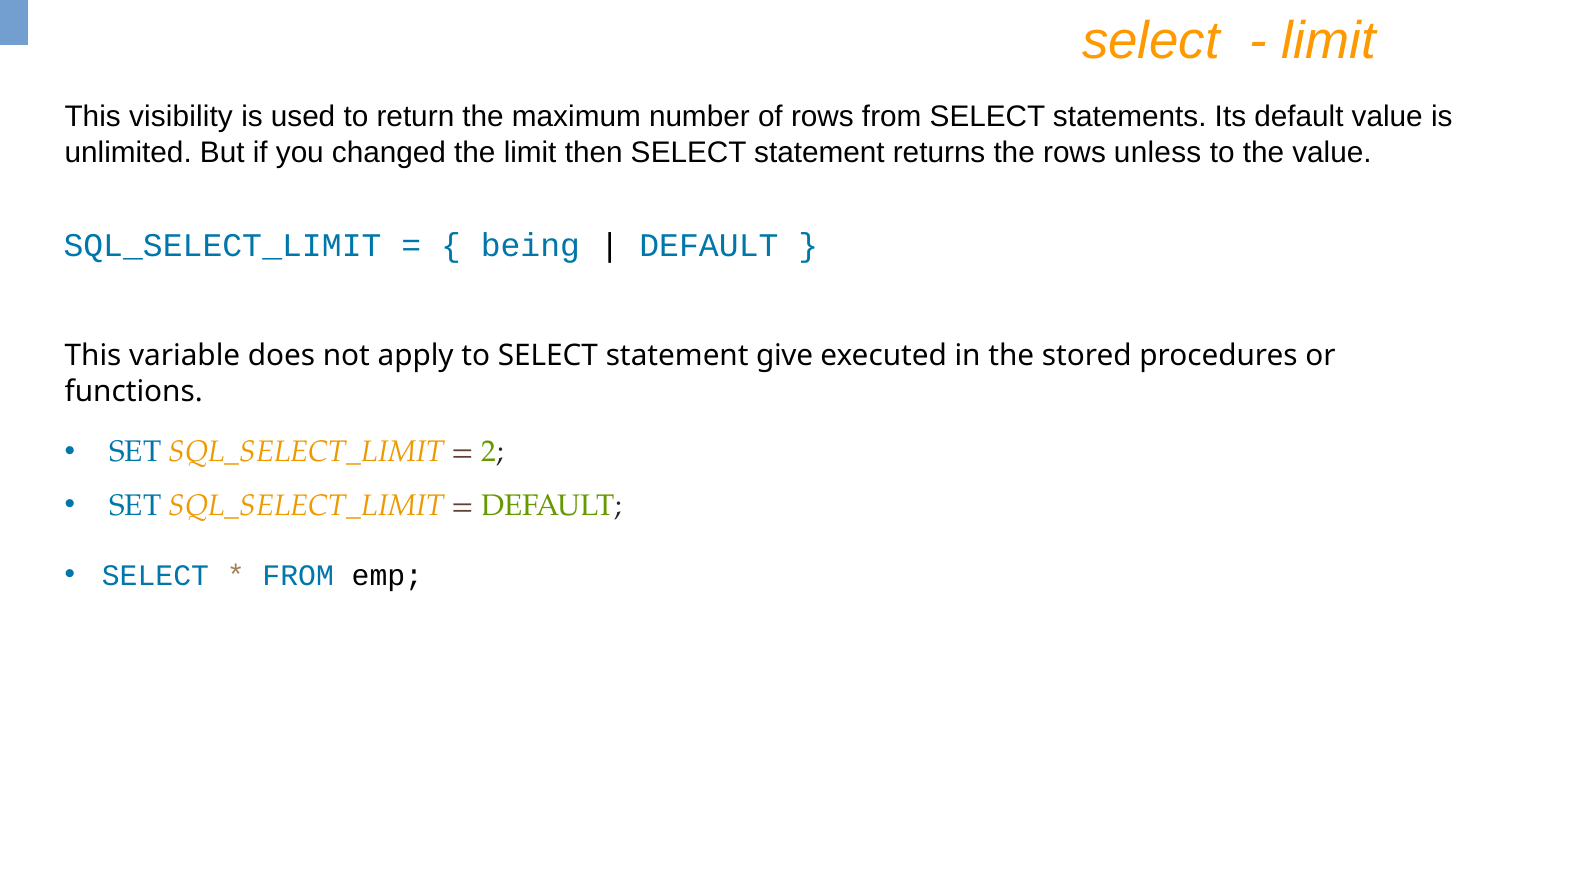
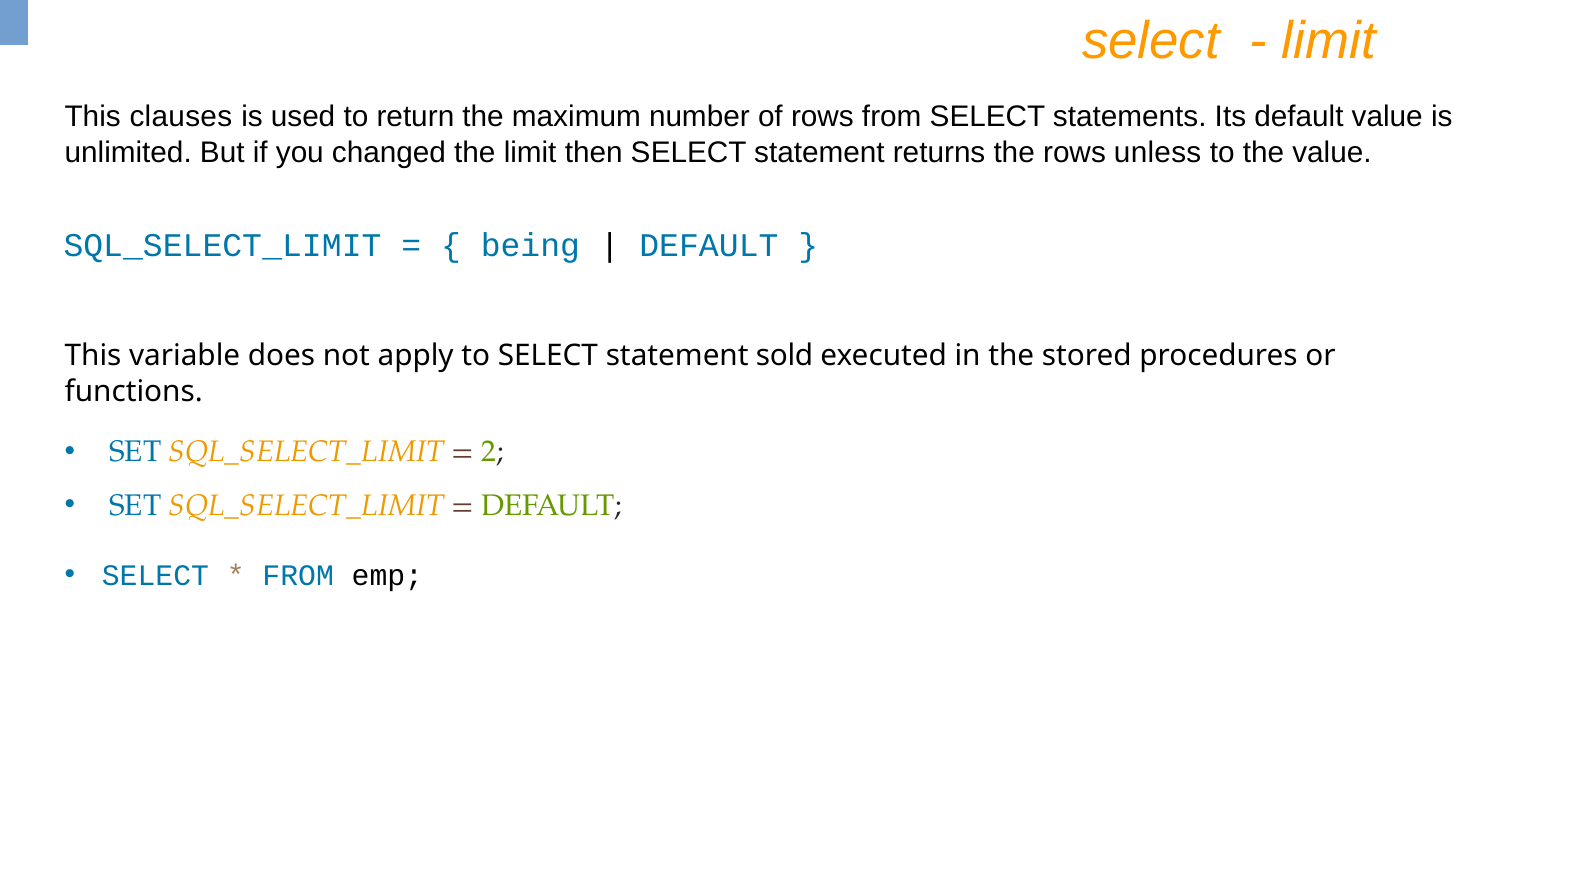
visibility: visibility -> clauses (181, 117)
give: give -> sold (785, 356)
